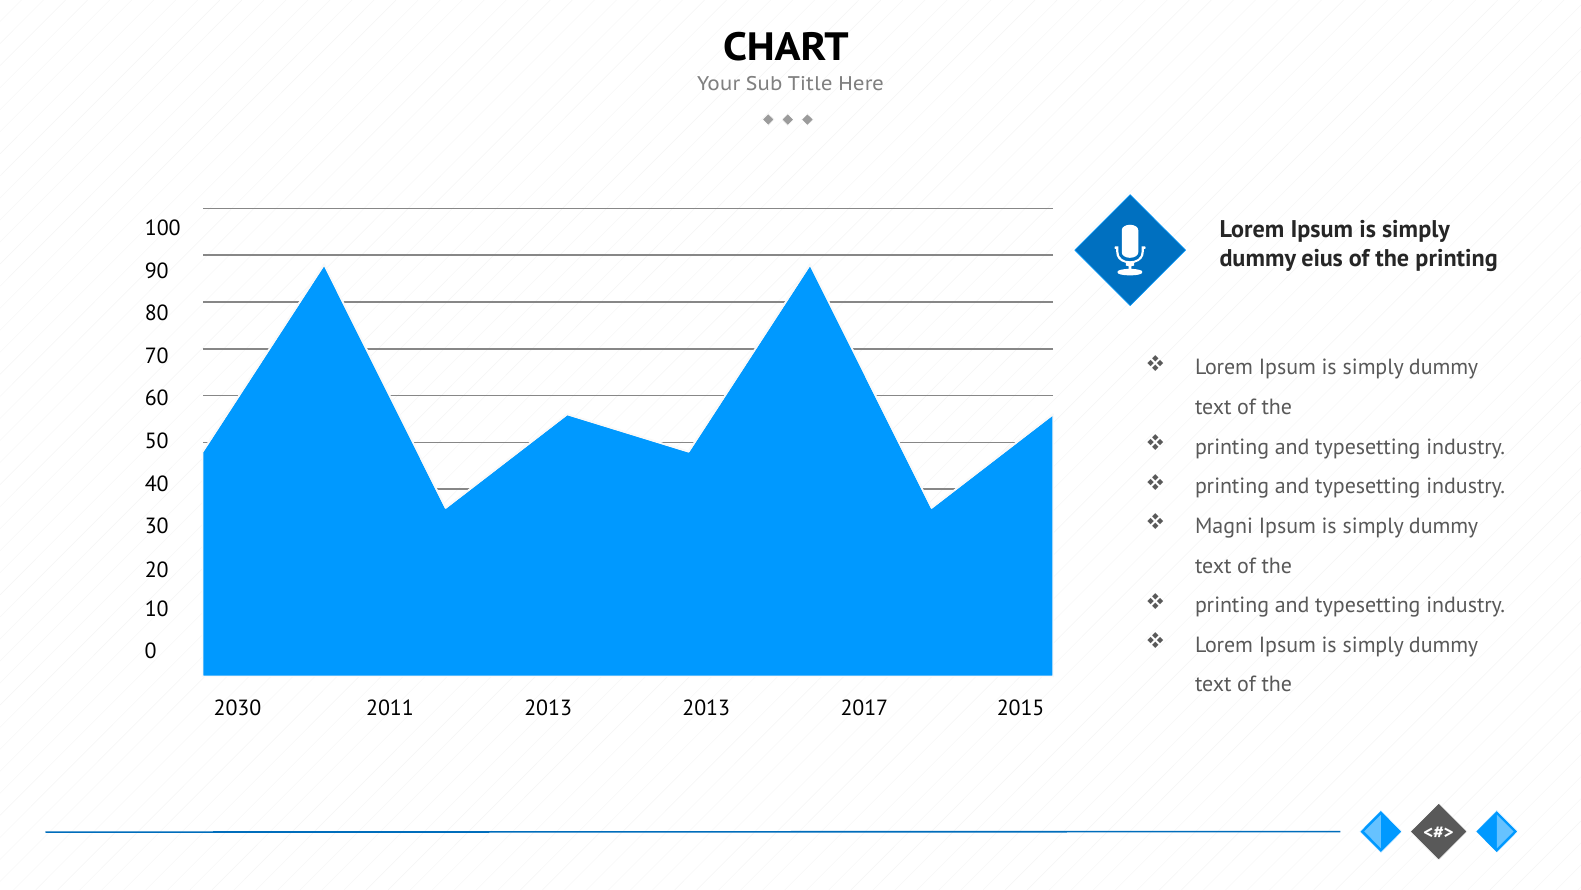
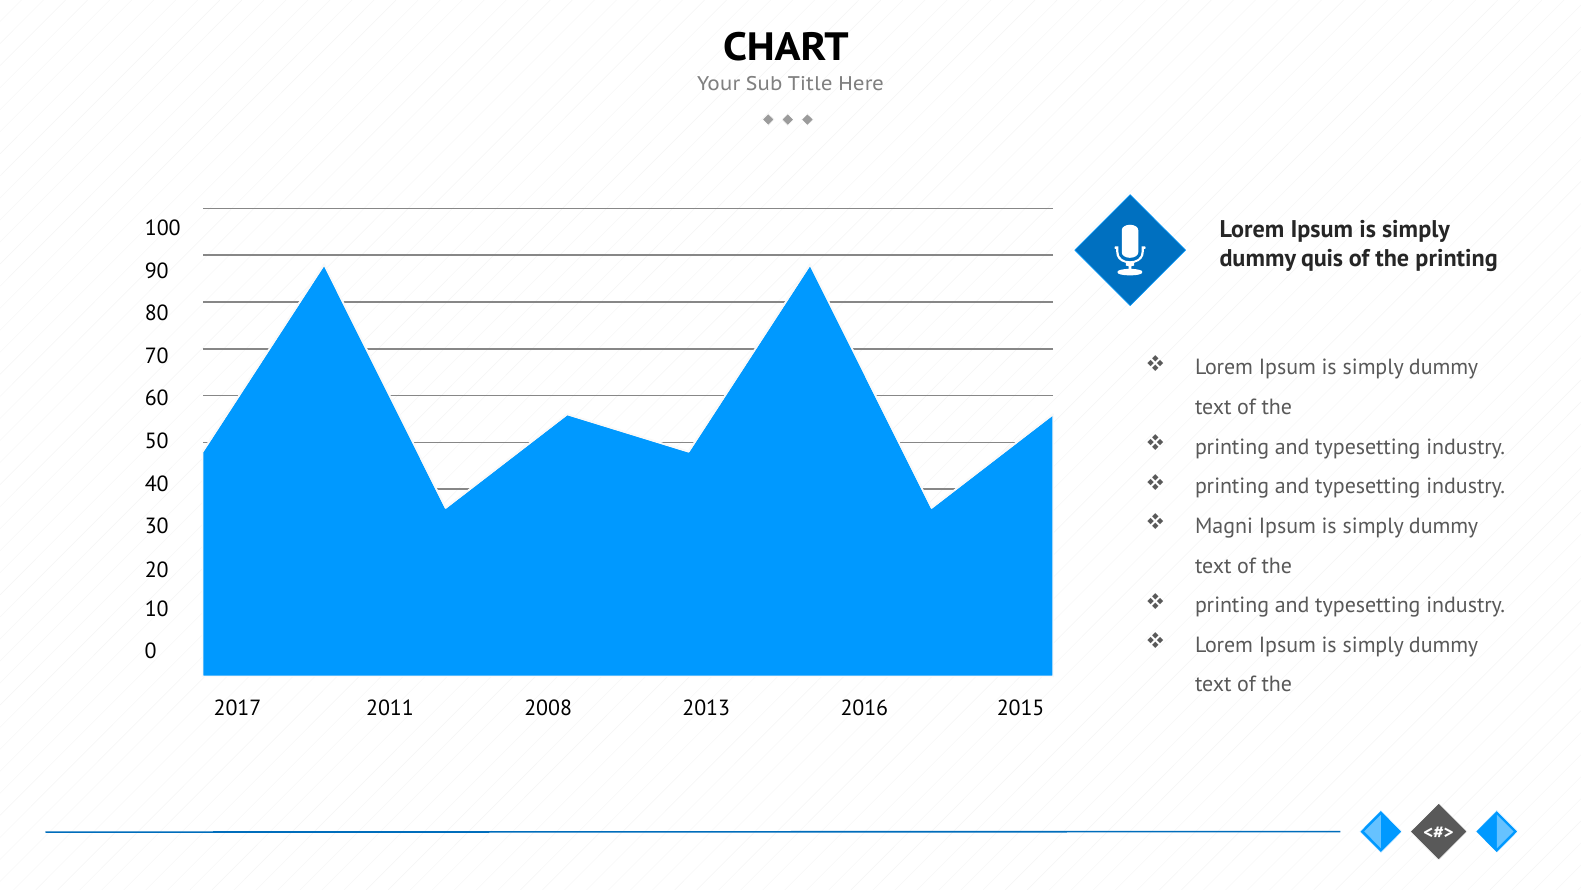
eius: eius -> quis (1322, 258)
2030: 2030 -> 2017 (237, 708)
2011 2013: 2013 -> 2008 (548, 708)
2017: 2017 -> 2016 (864, 708)
